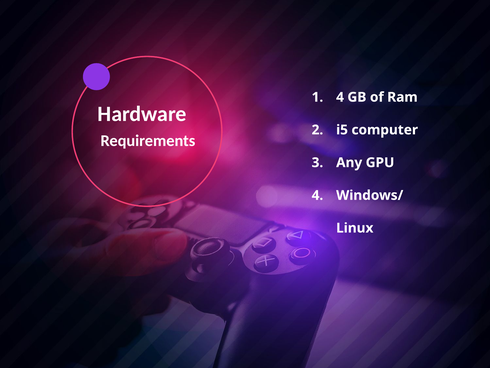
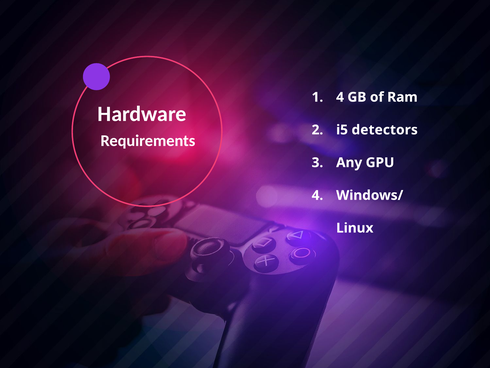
computer: computer -> detectors (385, 130)
